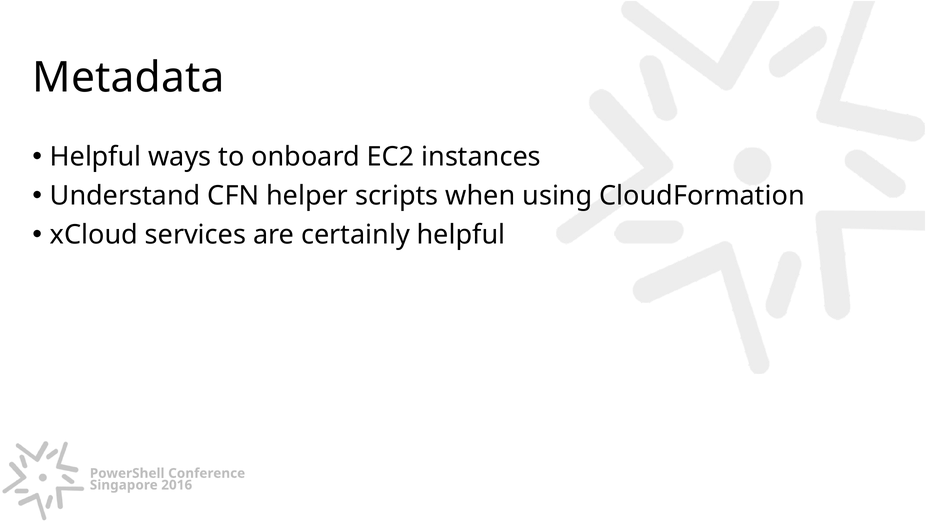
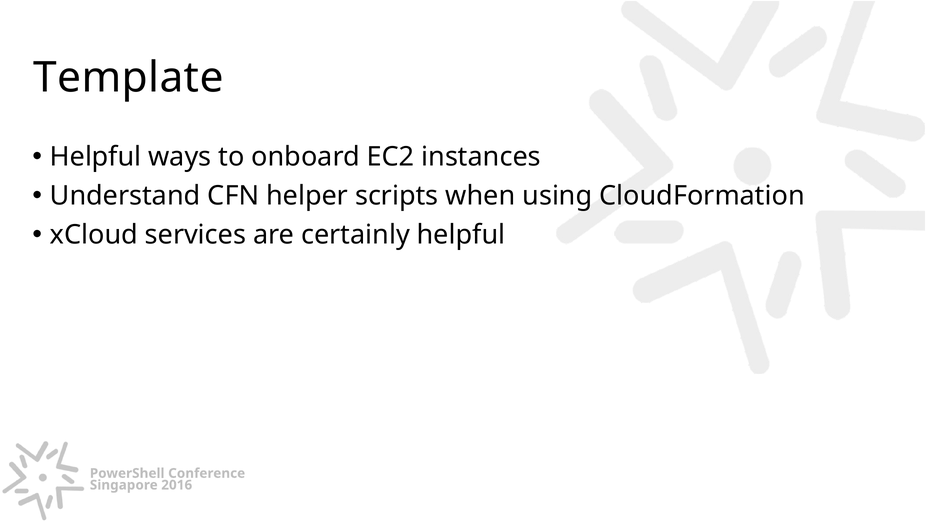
Metadata: Metadata -> Template (128, 78)
